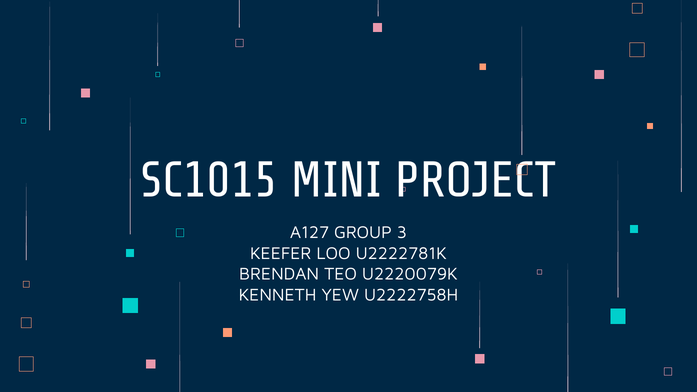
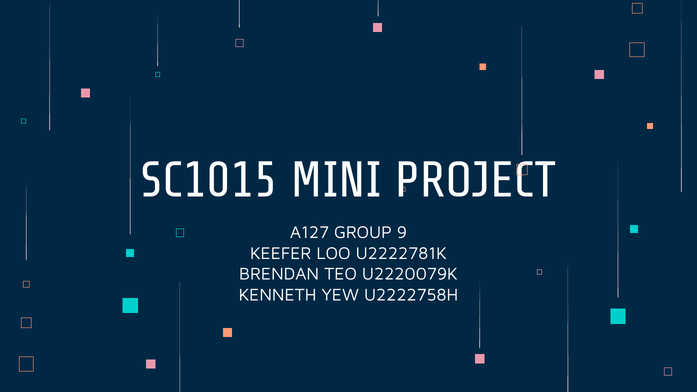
3: 3 -> 9 (402, 232)
